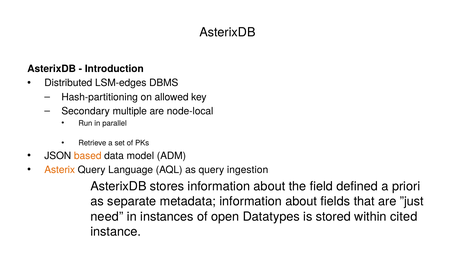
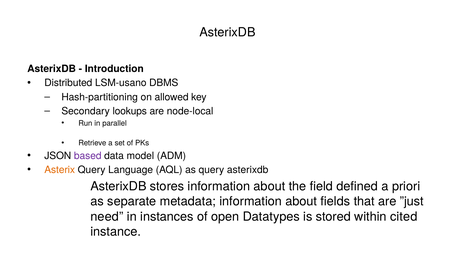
LSM-edges: LSM-edges -> LSM-usano (121, 83)
multiple: multiple -> lookups (130, 111)
based colour: orange -> purple (88, 156)
query ingestion: ingestion -> asterixdb (248, 170)
